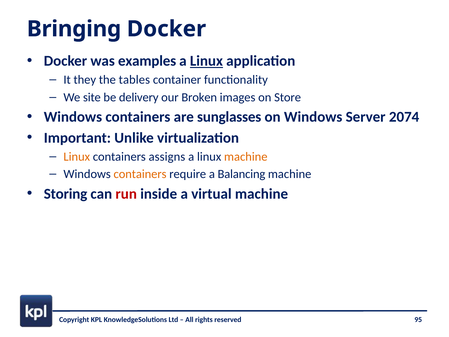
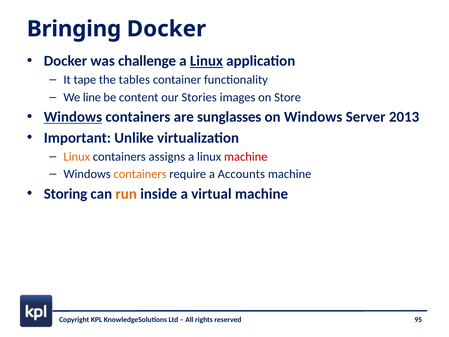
examples: examples -> challenge (147, 61)
they: they -> tape (85, 80)
site: site -> line (92, 97)
delivery: delivery -> content (139, 97)
Broken: Broken -> Stories (199, 97)
Windows underline: none -> present (73, 117)
2074: 2074 -> 2013 (404, 117)
machine colour: orange -> red (246, 157)
Balancing: Balancing -> Accounts (241, 174)
run colour: red -> orange (126, 194)
